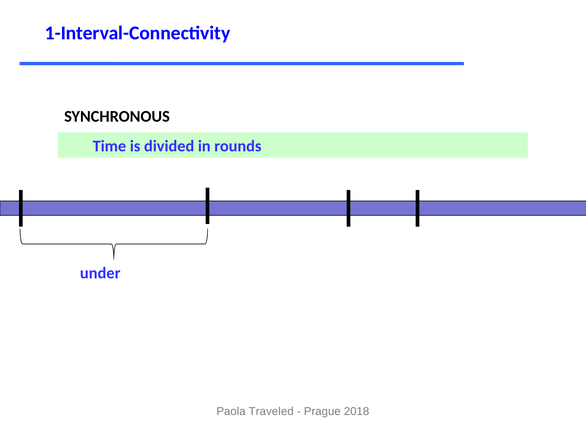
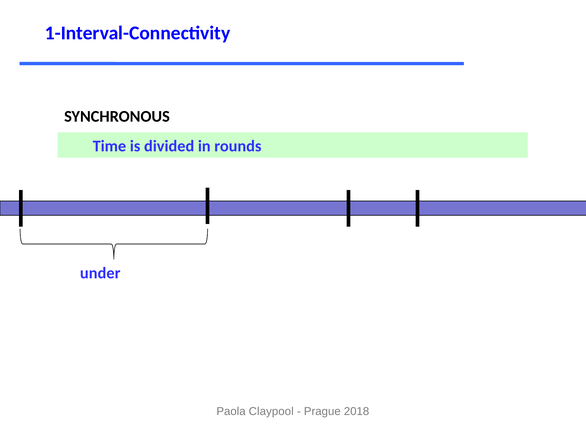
Traveled: Traveled -> Claypool (271, 411)
